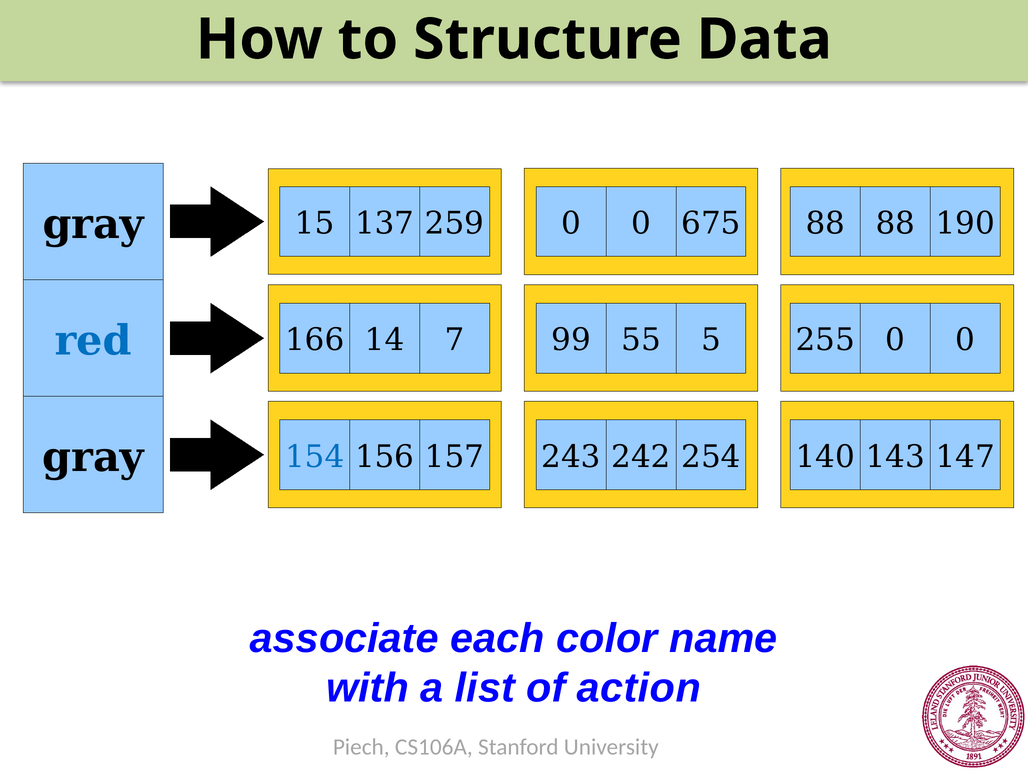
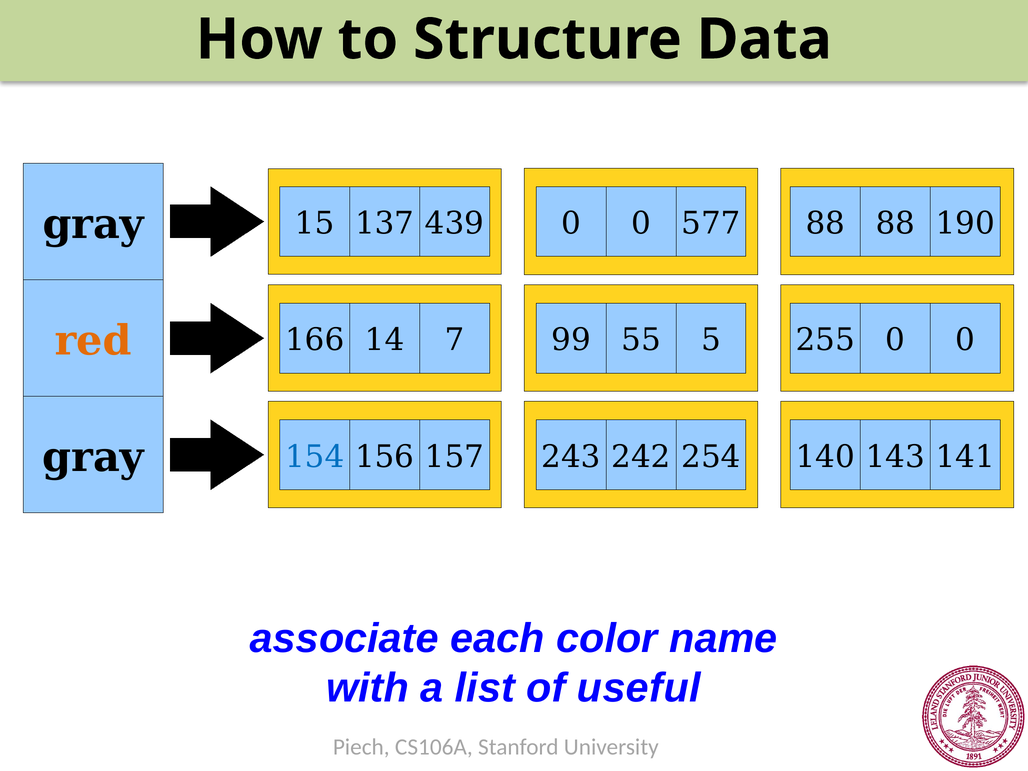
259: 259 -> 439 (455, 224)
675: 675 -> 577 (711, 224)
red colour: blue -> orange (93, 341)
147: 147 -> 141 (965, 457)
action: action -> useful (639, 688)
